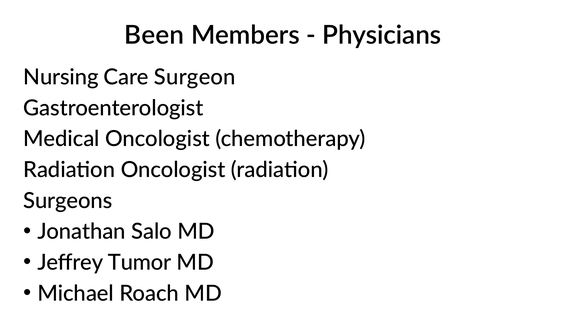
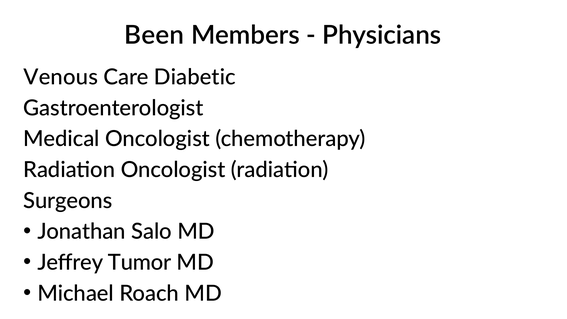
Nursing: Nursing -> Venous (61, 77)
Surgeon: Surgeon -> Diabetic (195, 77)
